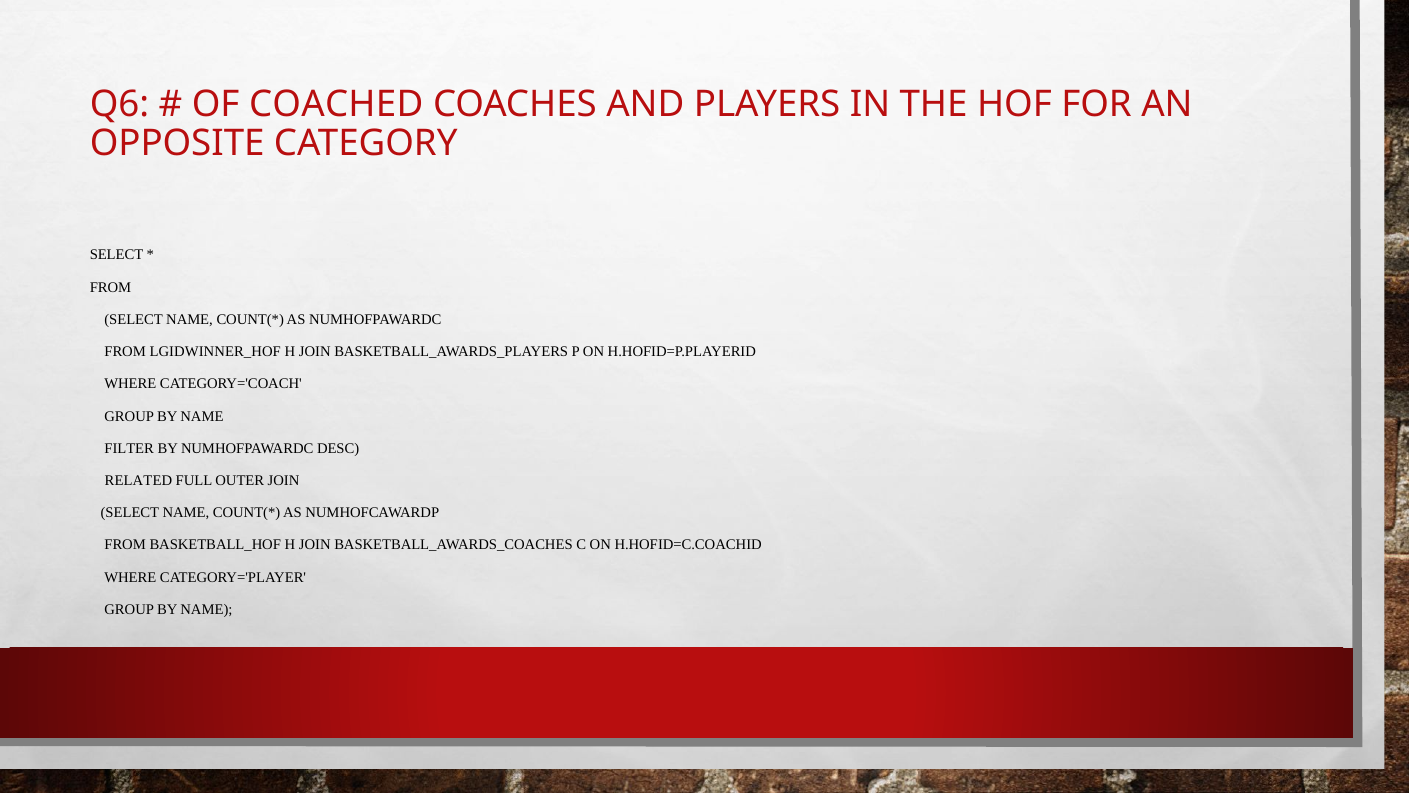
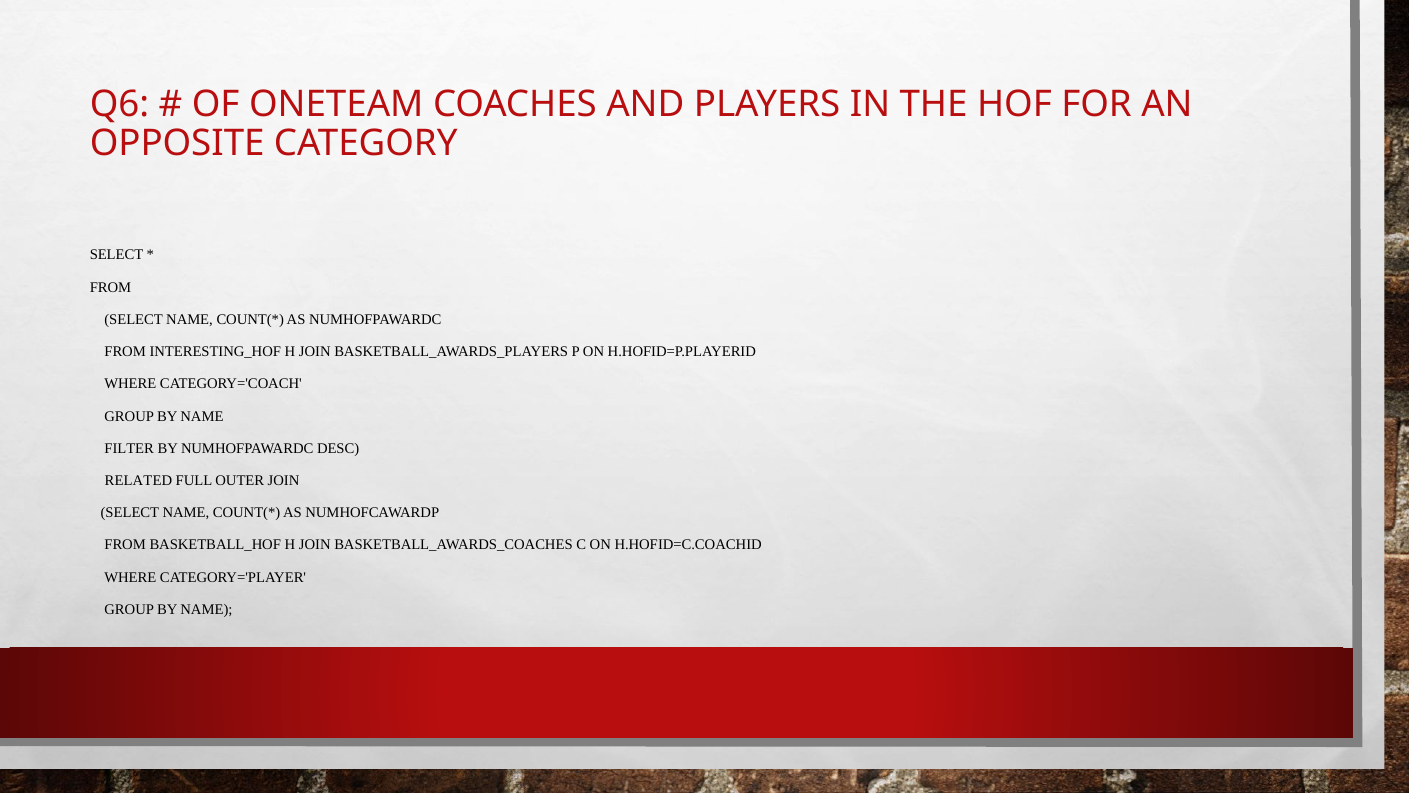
COACHED: COACHED -> ONETEAM (336, 104)
LGIDWINNER_HOF: LGIDWINNER_HOF -> INTERESTING_HOF (215, 352)
